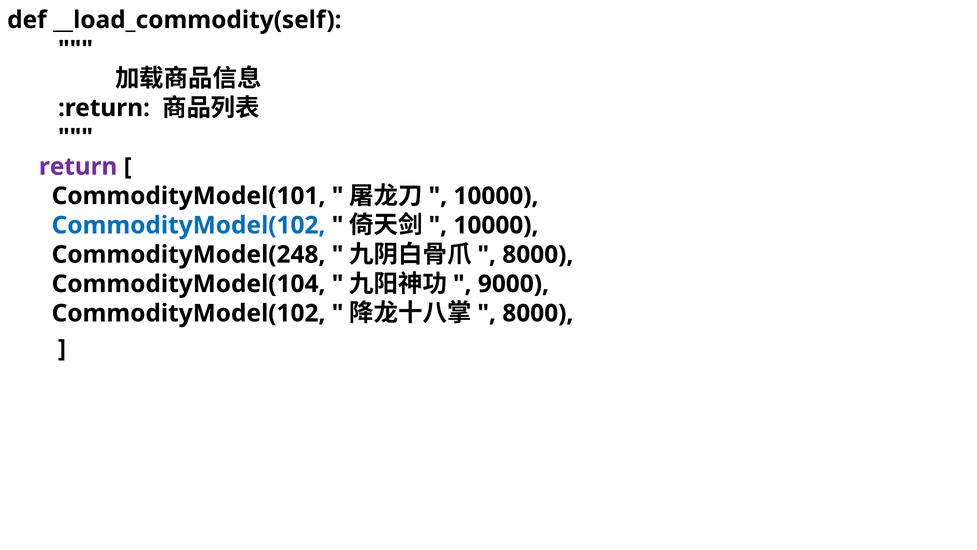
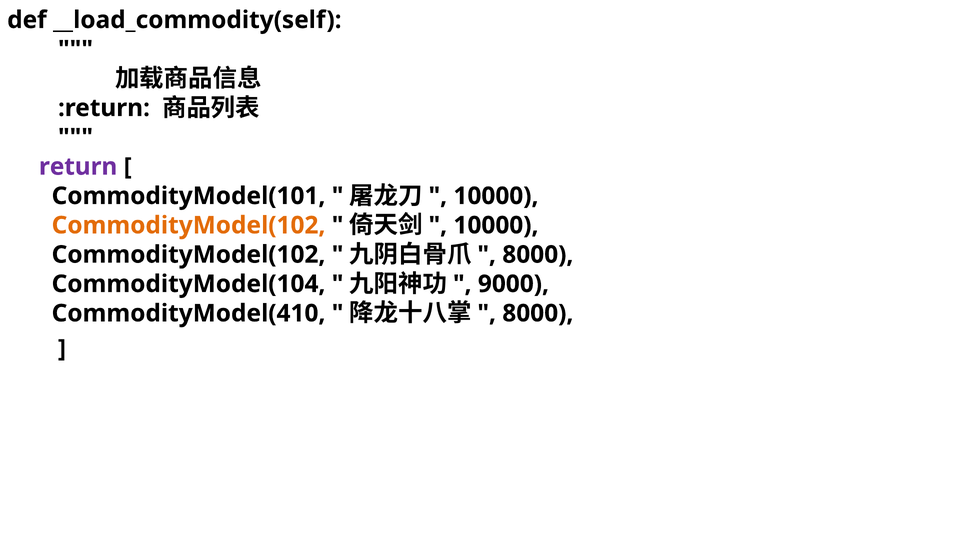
CommodityModel(102 colour: blue -> orange (189, 225)
CommodityModel(248: CommodityModel(248 -> CommodityModel(102 (189, 254)
CommodityModel(102: CommodityModel(102 -> CommodityModel(410 (189, 313)
